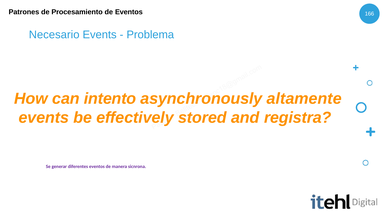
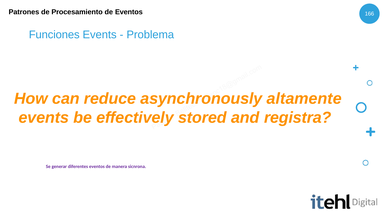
Necesario: Necesario -> Funciones (54, 35)
intento: intento -> reduce (110, 99)
